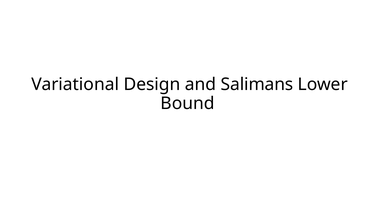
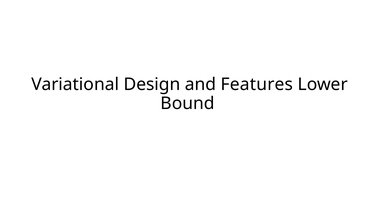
Salimans: Salimans -> Features (257, 84)
